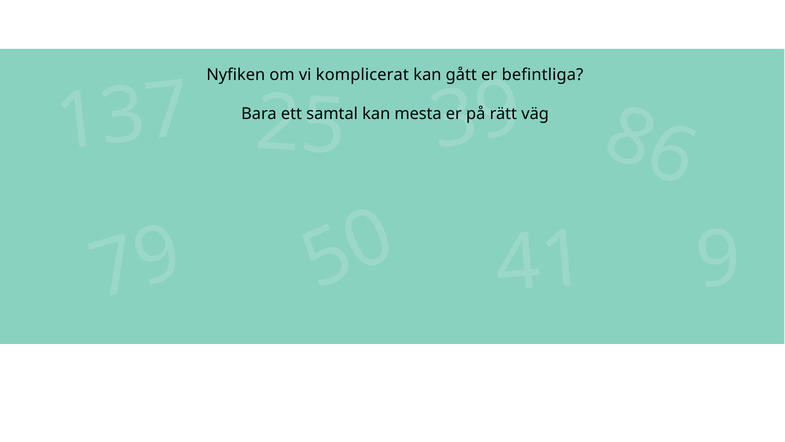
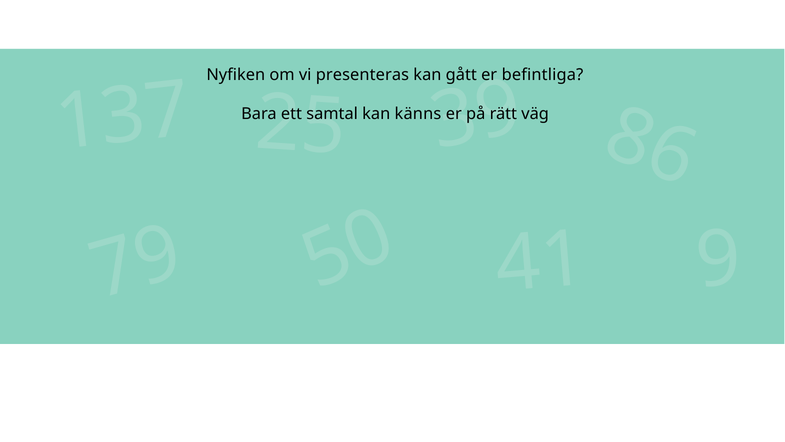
komplicerat: komplicerat -> presenteras (362, 75)
mesta: mesta -> känns (418, 114)
